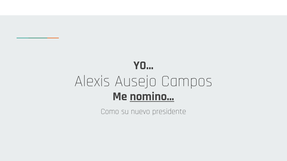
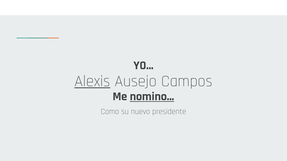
Alexis underline: none -> present (92, 81)
